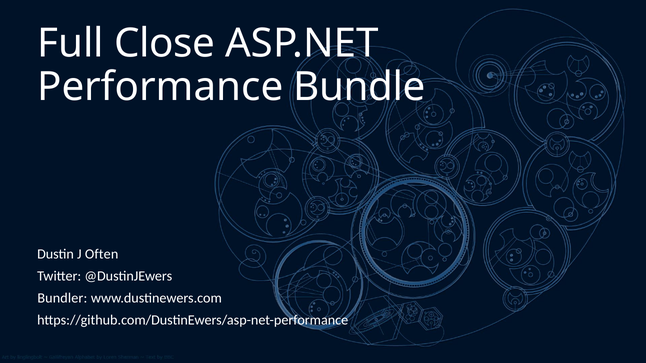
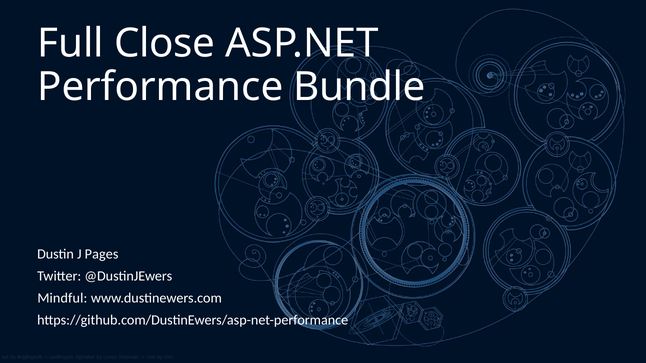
Often: Often -> Pages (102, 254)
Bundler: Bundler -> Mindful (62, 298)
